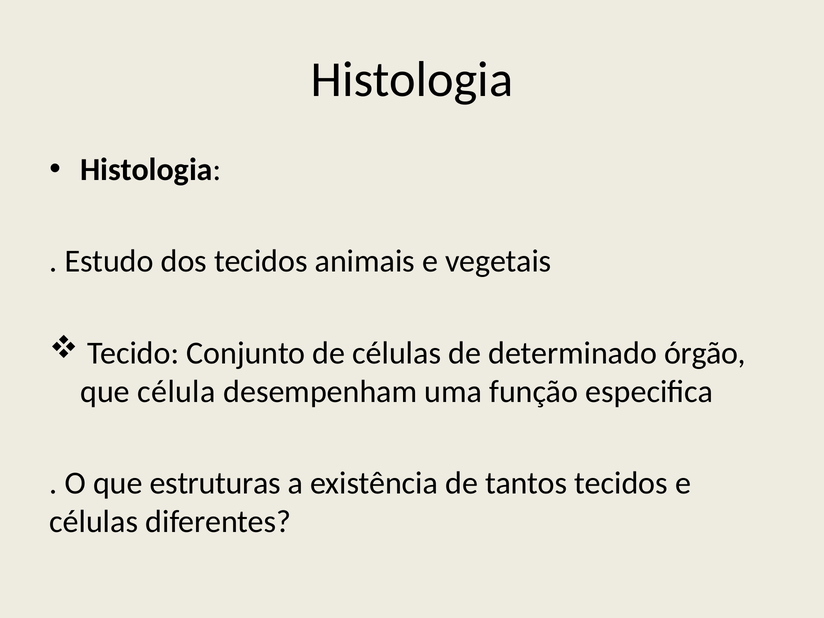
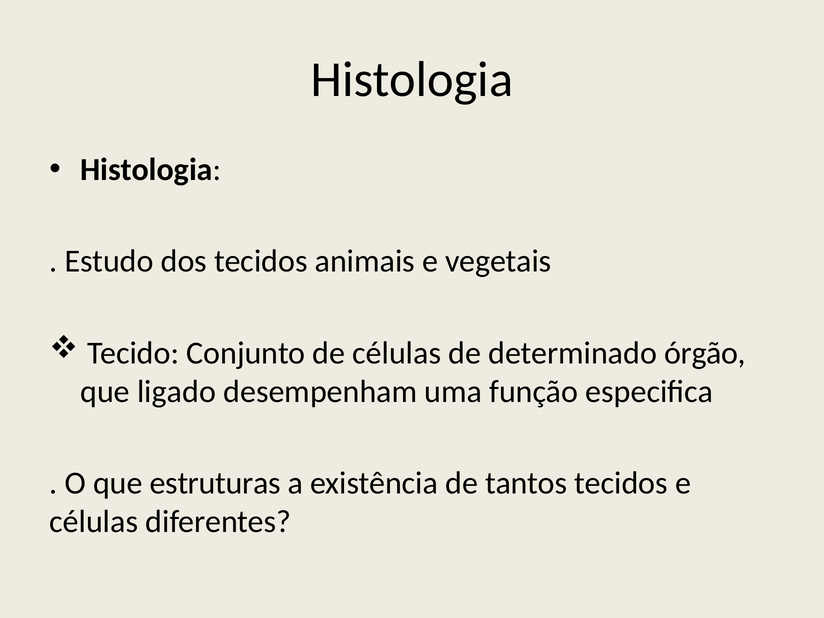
célula: célula -> ligado (177, 391)
